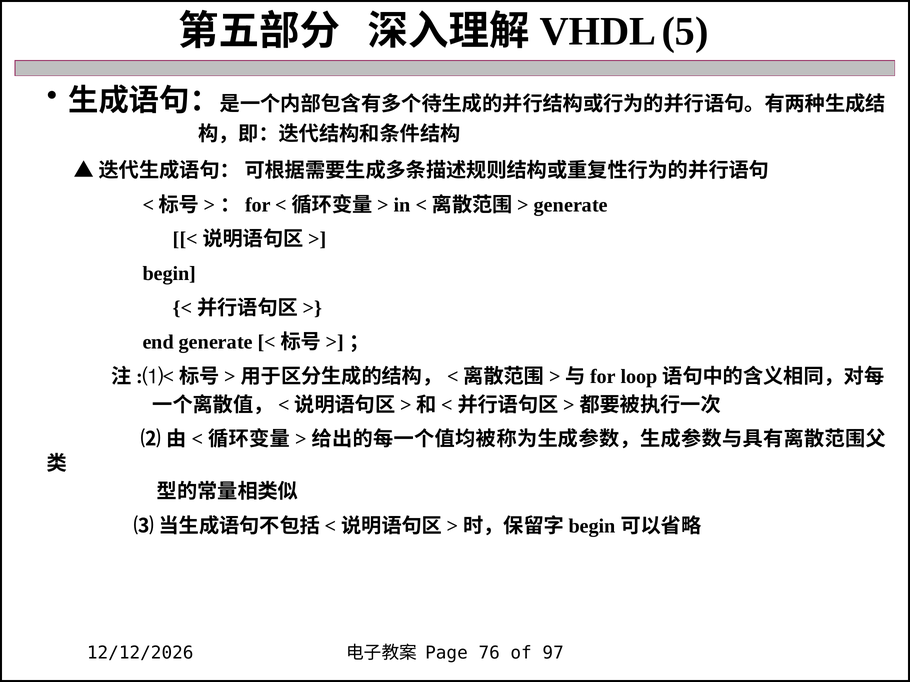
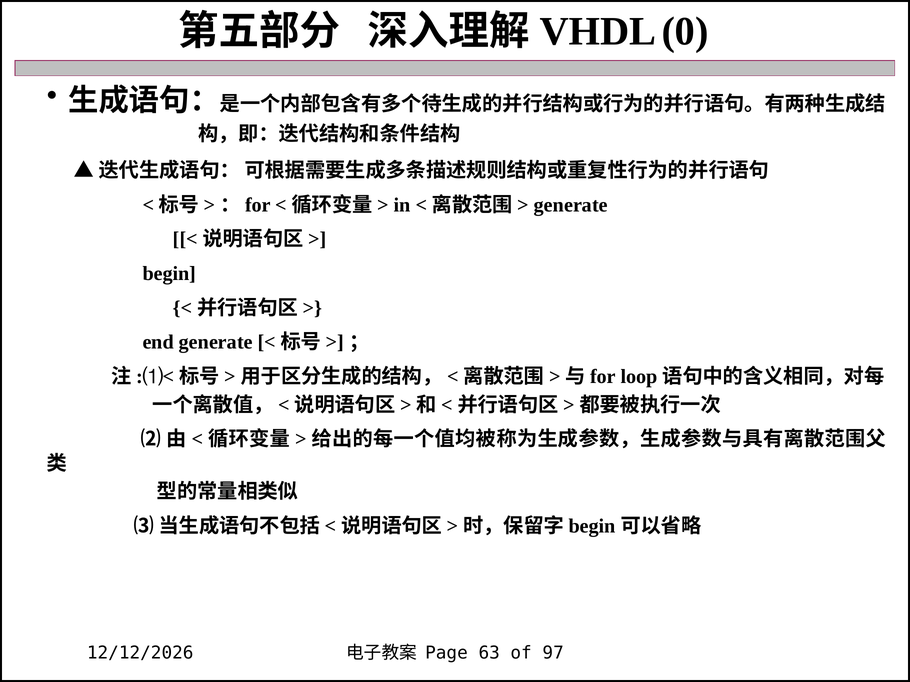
5: 5 -> 0 (685, 32)
76: 76 -> 63 (489, 653)
